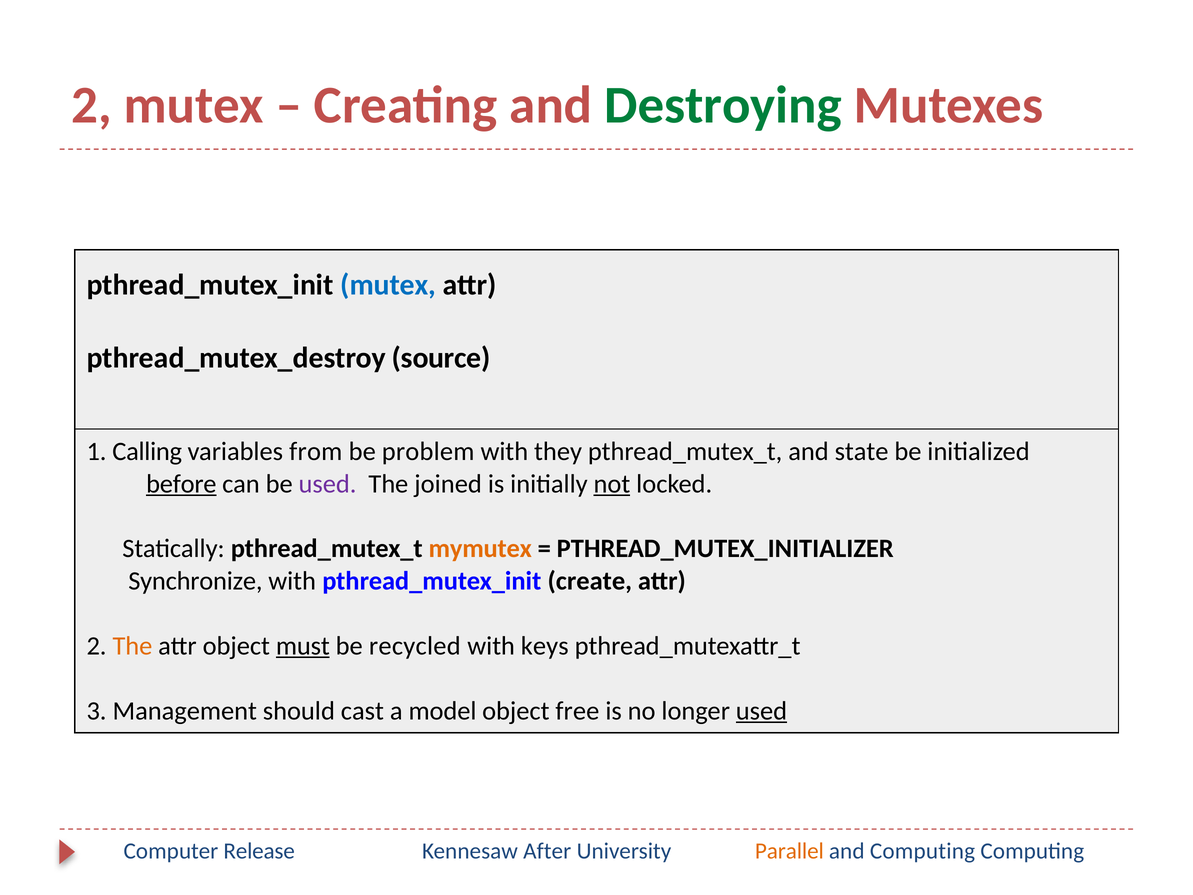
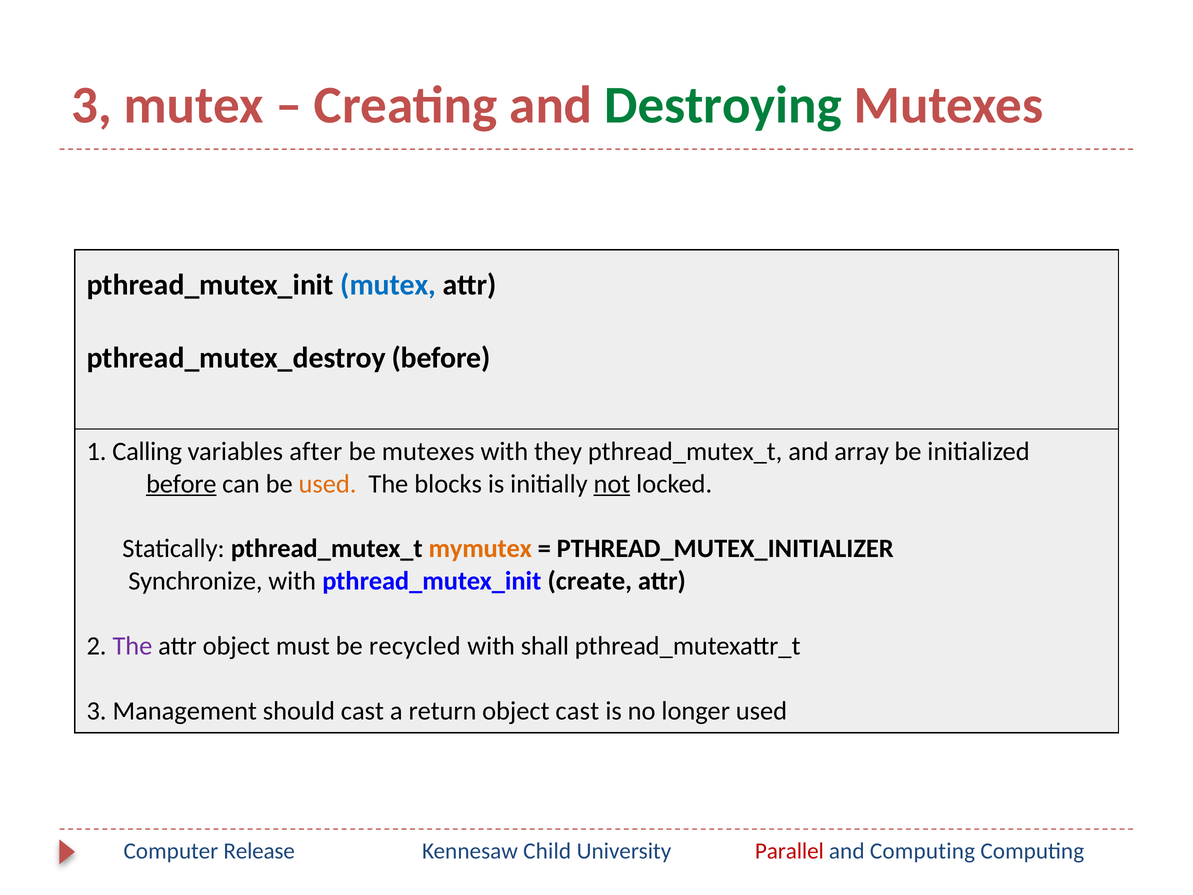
2: 2 -> 3 (92, 105)
source: source -> before (441, 358)
from: from -> after (316, 451)
be problem: problem -> mutexes (428, 451)
state: state -> array (862, 451)
used colour: purple -> orange (328, 484)
joined: joined -> blocks (448, 484)
The colour: orange -> purple (132, 646)
must underline: present -> none (303, 646)
keys: keys -> shall (545, 646)
model: model -> return (442, 711)
object free: free -> cast (577, 711)
used underline: present -> none (761, 711)
After: After -> Child (547, 851)
Parallel colour: orange -> red (789, 851)
